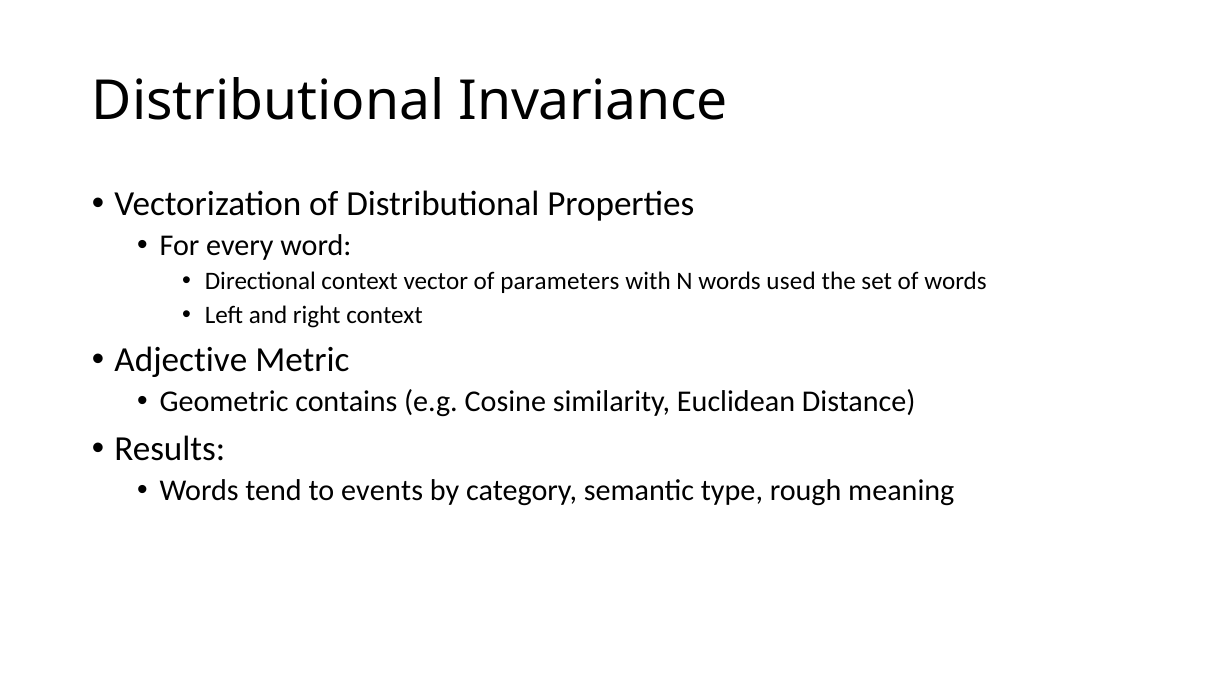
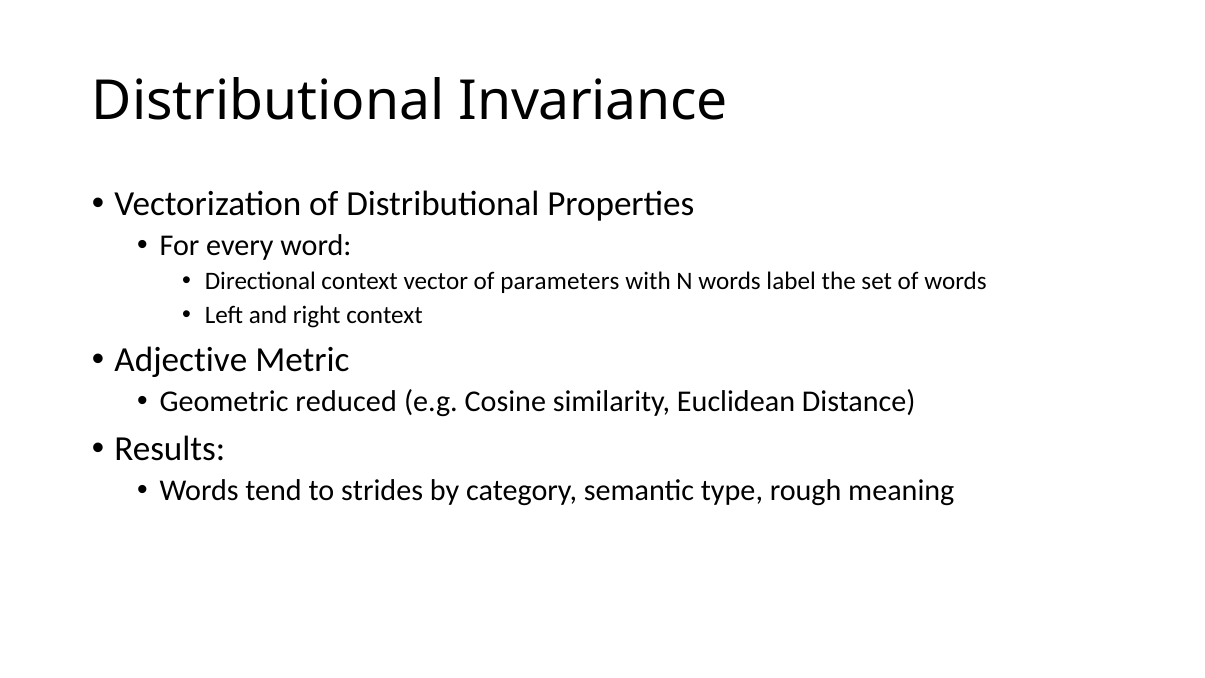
used: used -> label (791, 281)
contains: contains -> reduced (346, 401)
events: events -> strides (382, 491)
